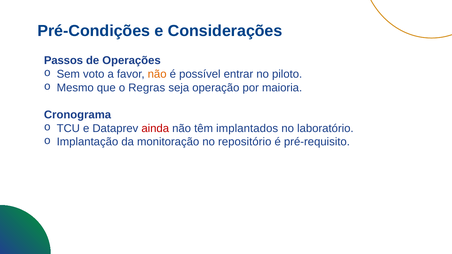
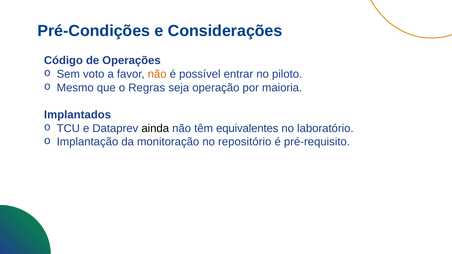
Passos: Passos -> Código (63, 61)
Cronograma: Cronograma -> Implantados (78, 115)
ainda colour: red -> black (155, 128)
implantados: implantados -> equivalentes (247, 128)
